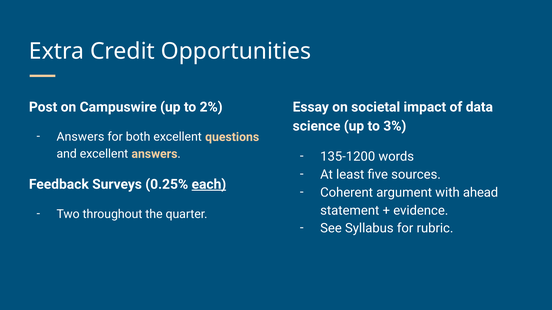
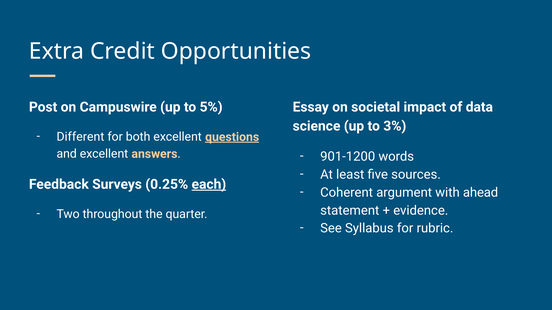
2%: 2% -> 5% (211, 107)
Answers: Answers -> Different (80, 137)
questions underline: none -> present (232, 137)
135-1200: 135-1200 -> 901-1200 (348, 157)
